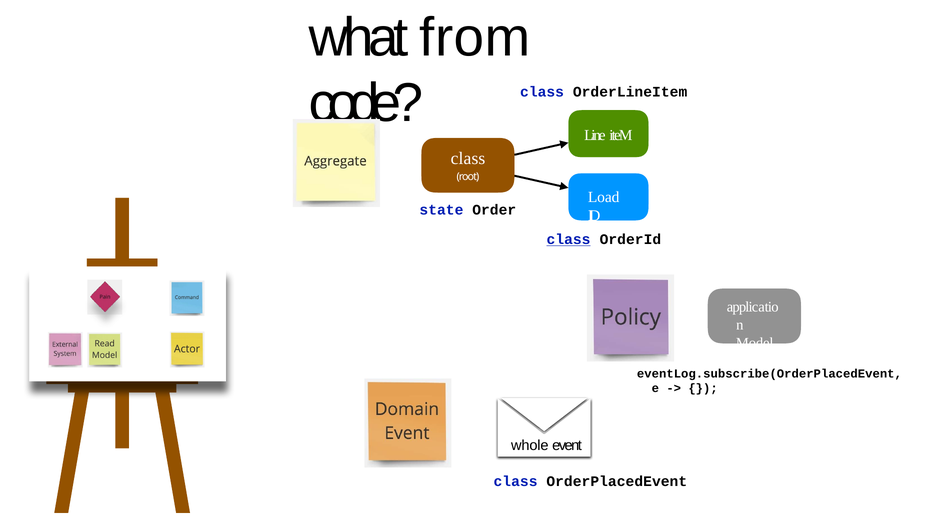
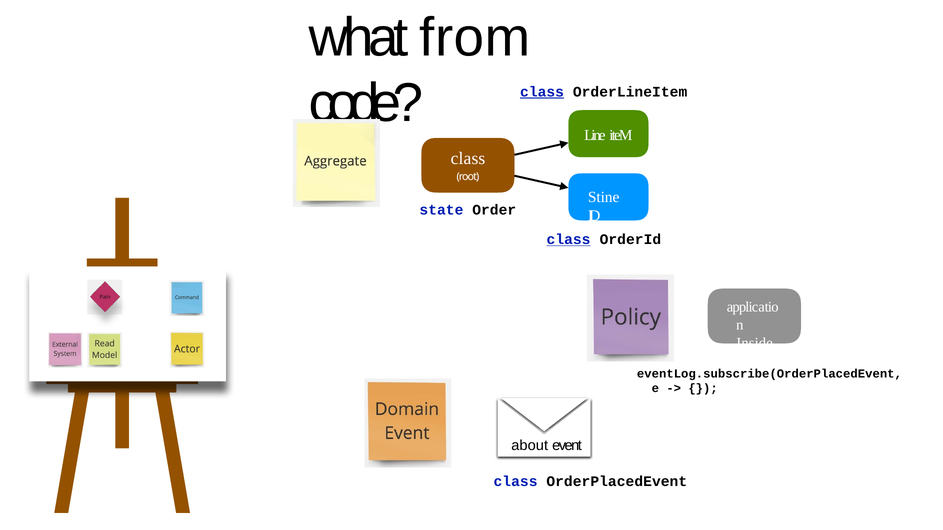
class underline: none -> present (542, 92)
Load: Load -> Stine (604, 197)
Model: Model -> Inside (755, 343)
whole: whole -> about (530, 446)
